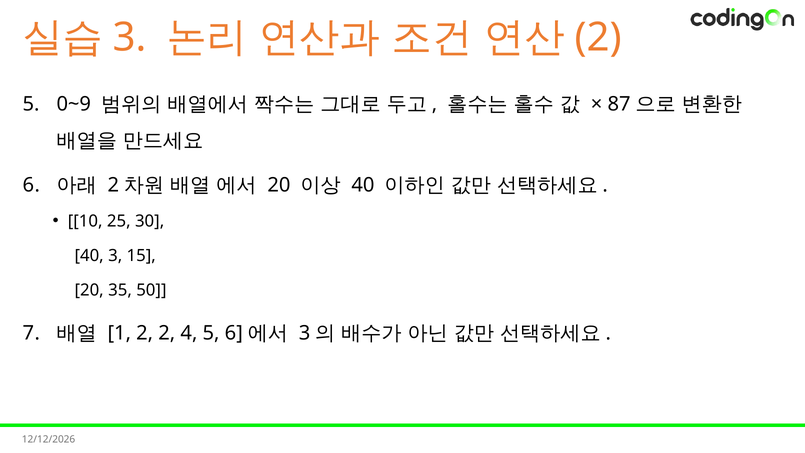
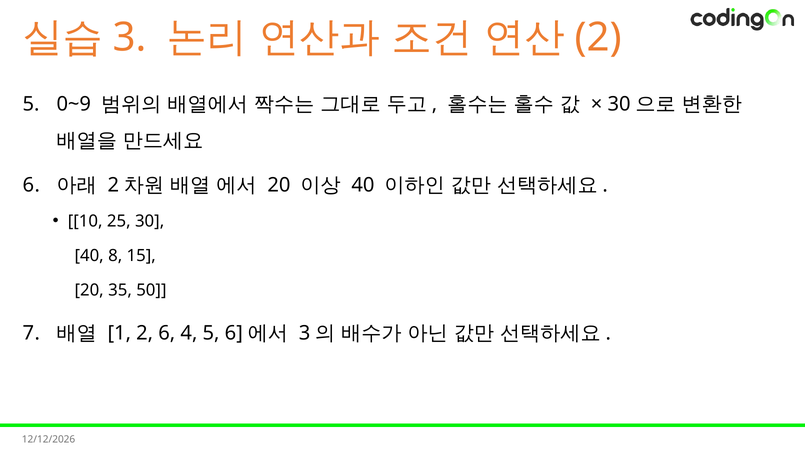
87: 87 -> 30 (619, 104)
40 3: 3 -> 8 (115, 256)
2 2: 2 -> 6 (167, 333)
